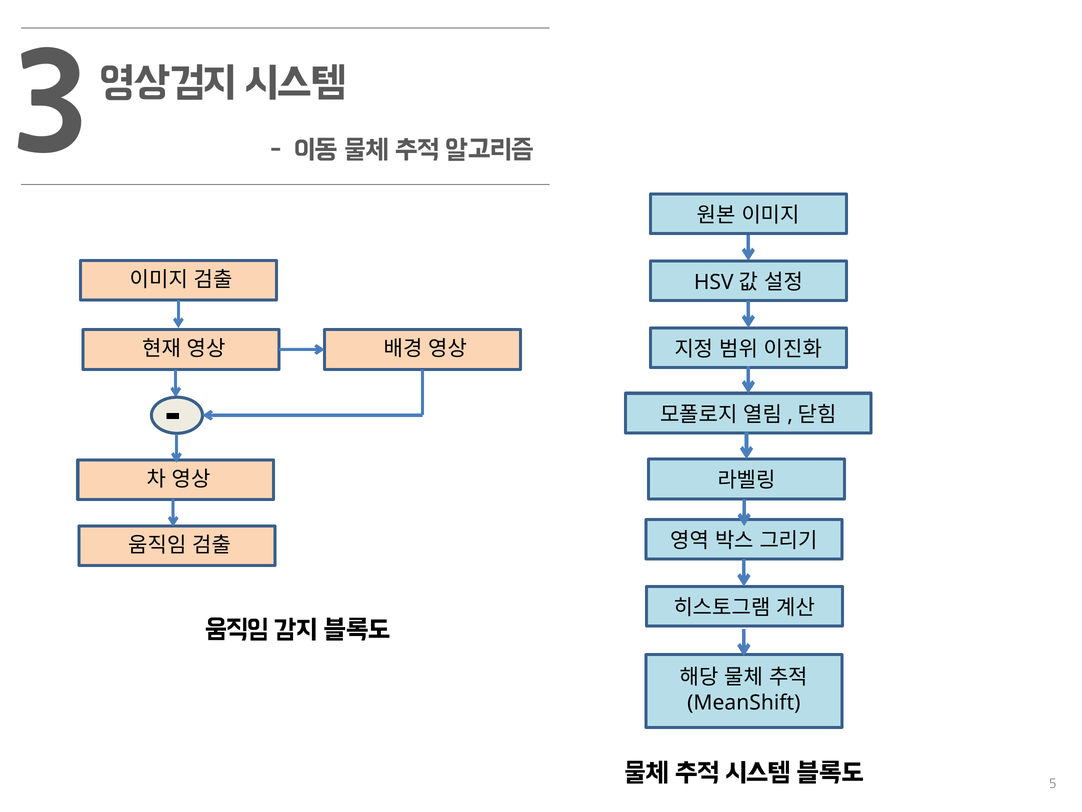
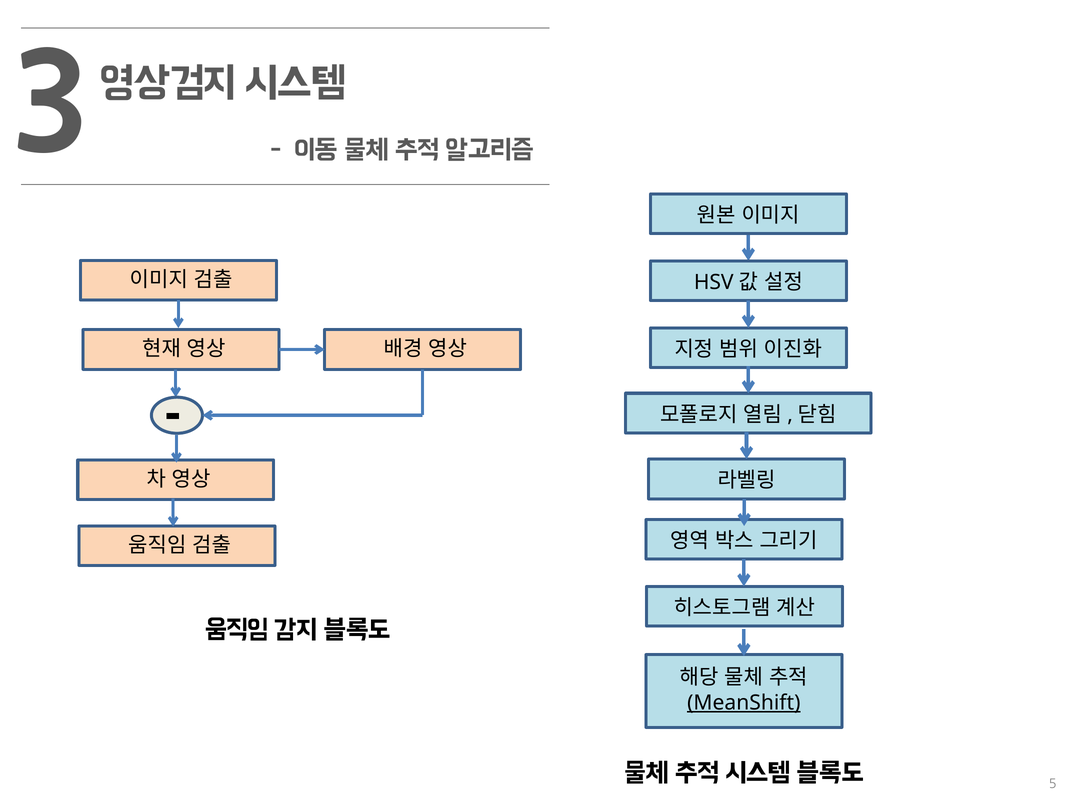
MeanShift underline: none -> present (744, 702)
